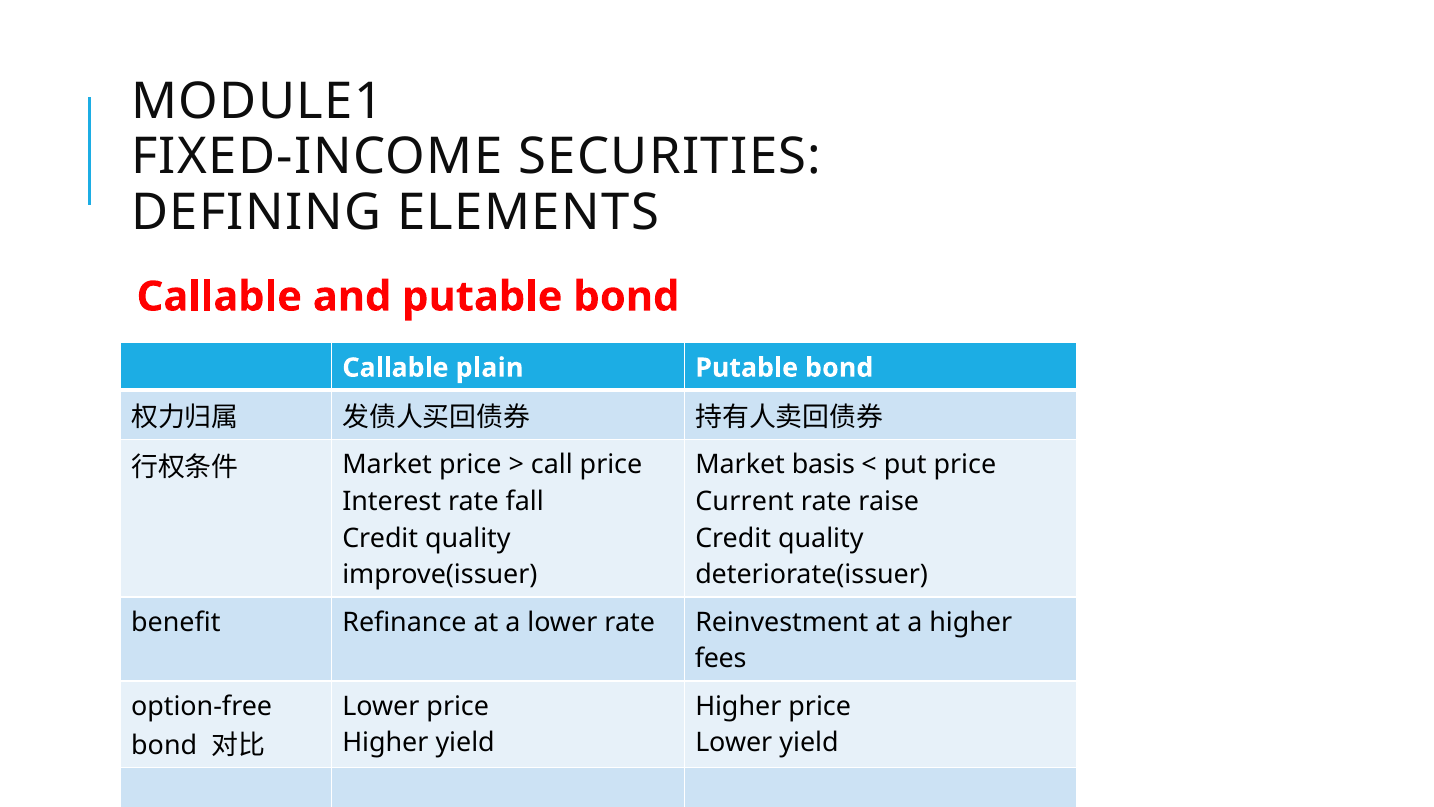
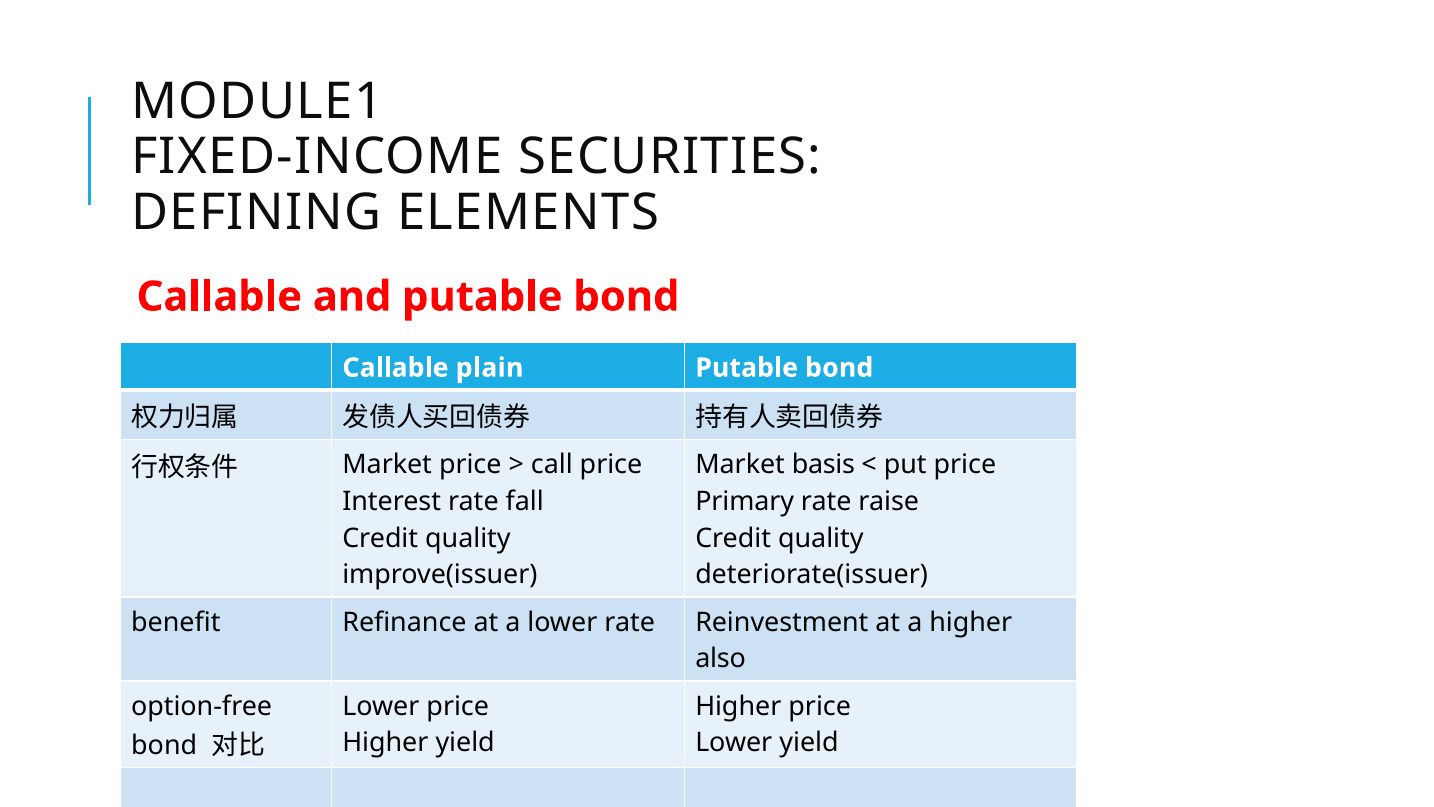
Current: Current -> Primary (745, 501)
fees: fees -> also (721, 658)
